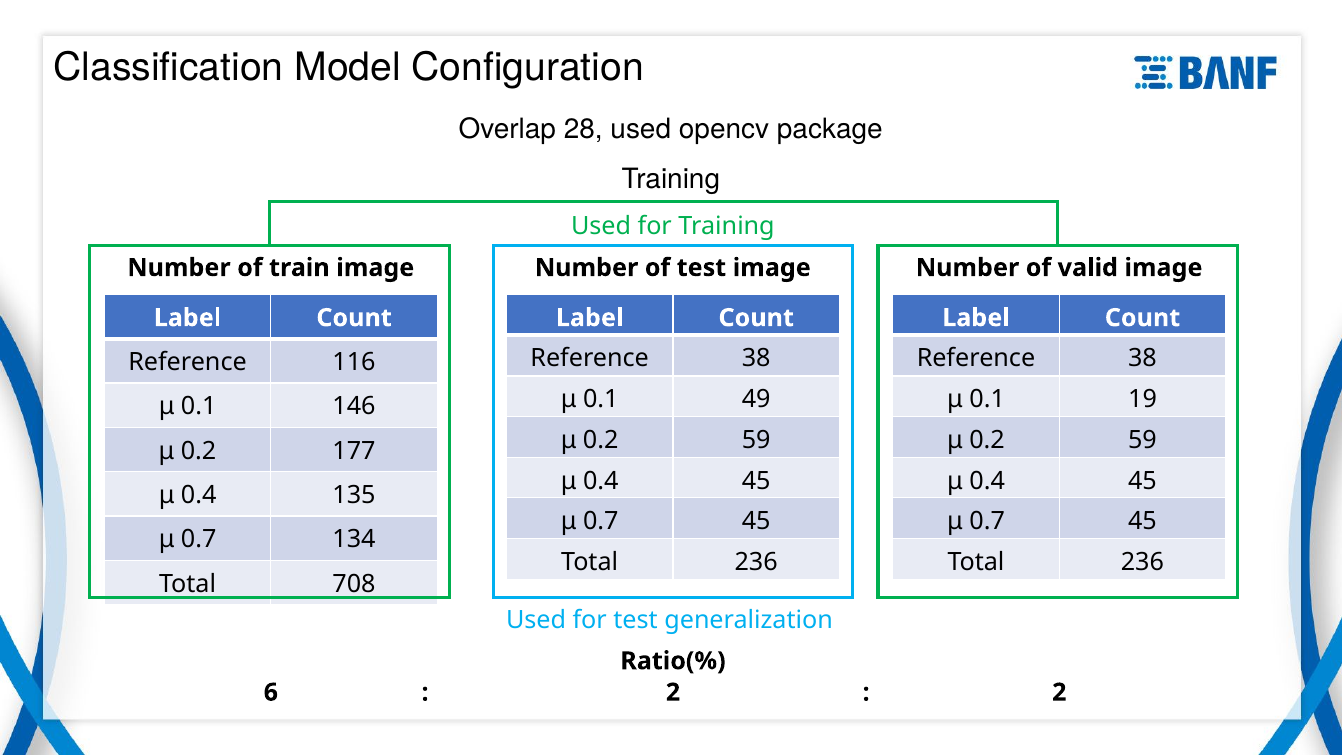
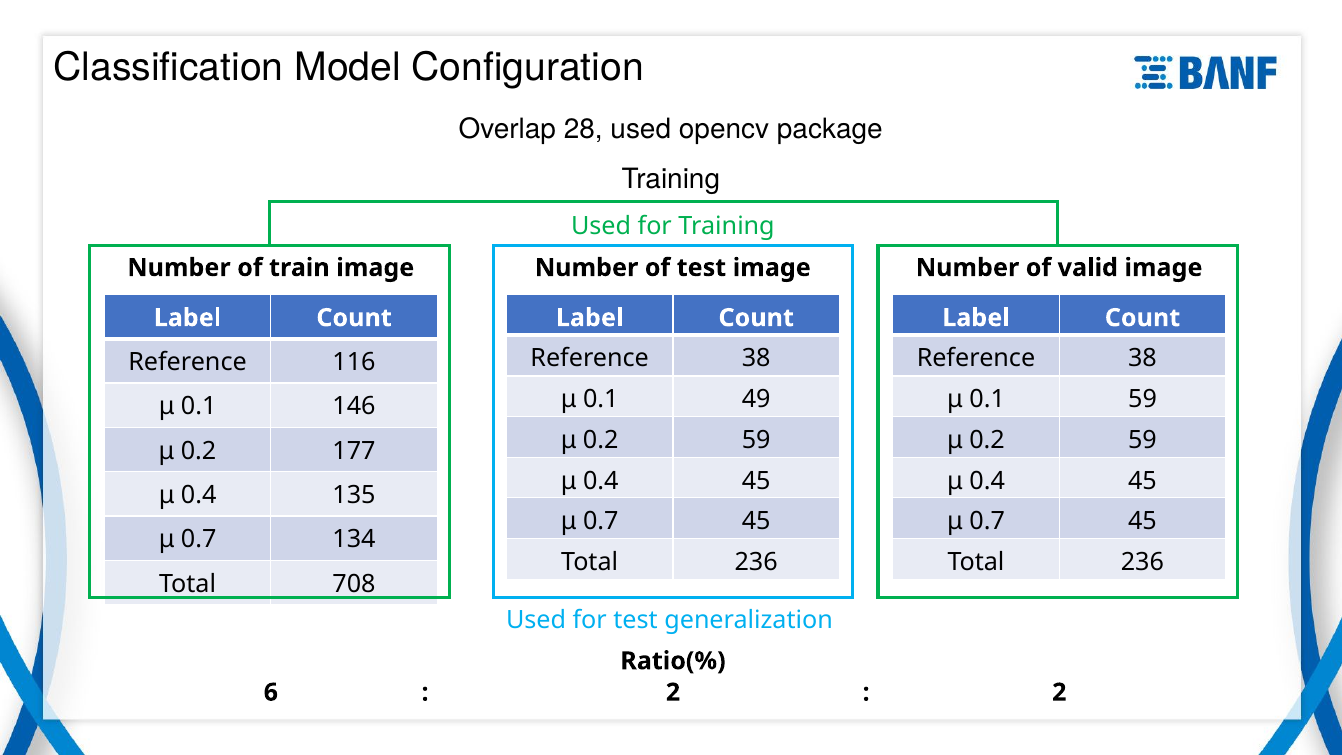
0.1 19: 19 -> 59 (1143, 399)
